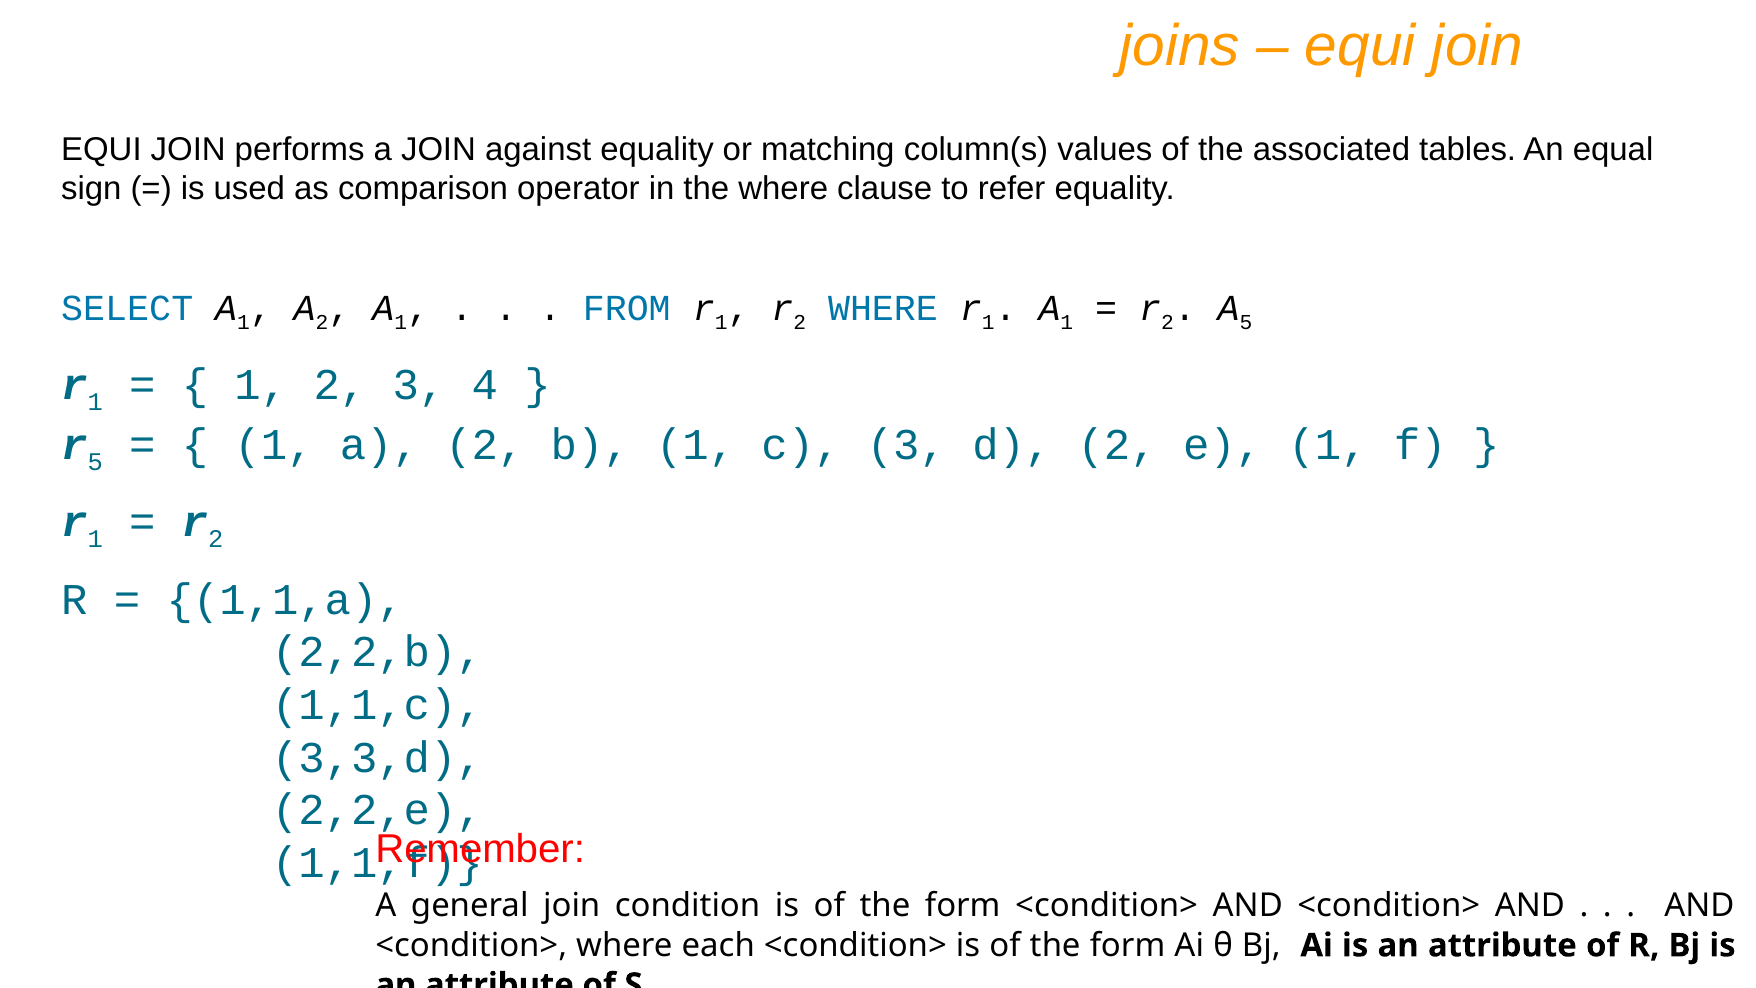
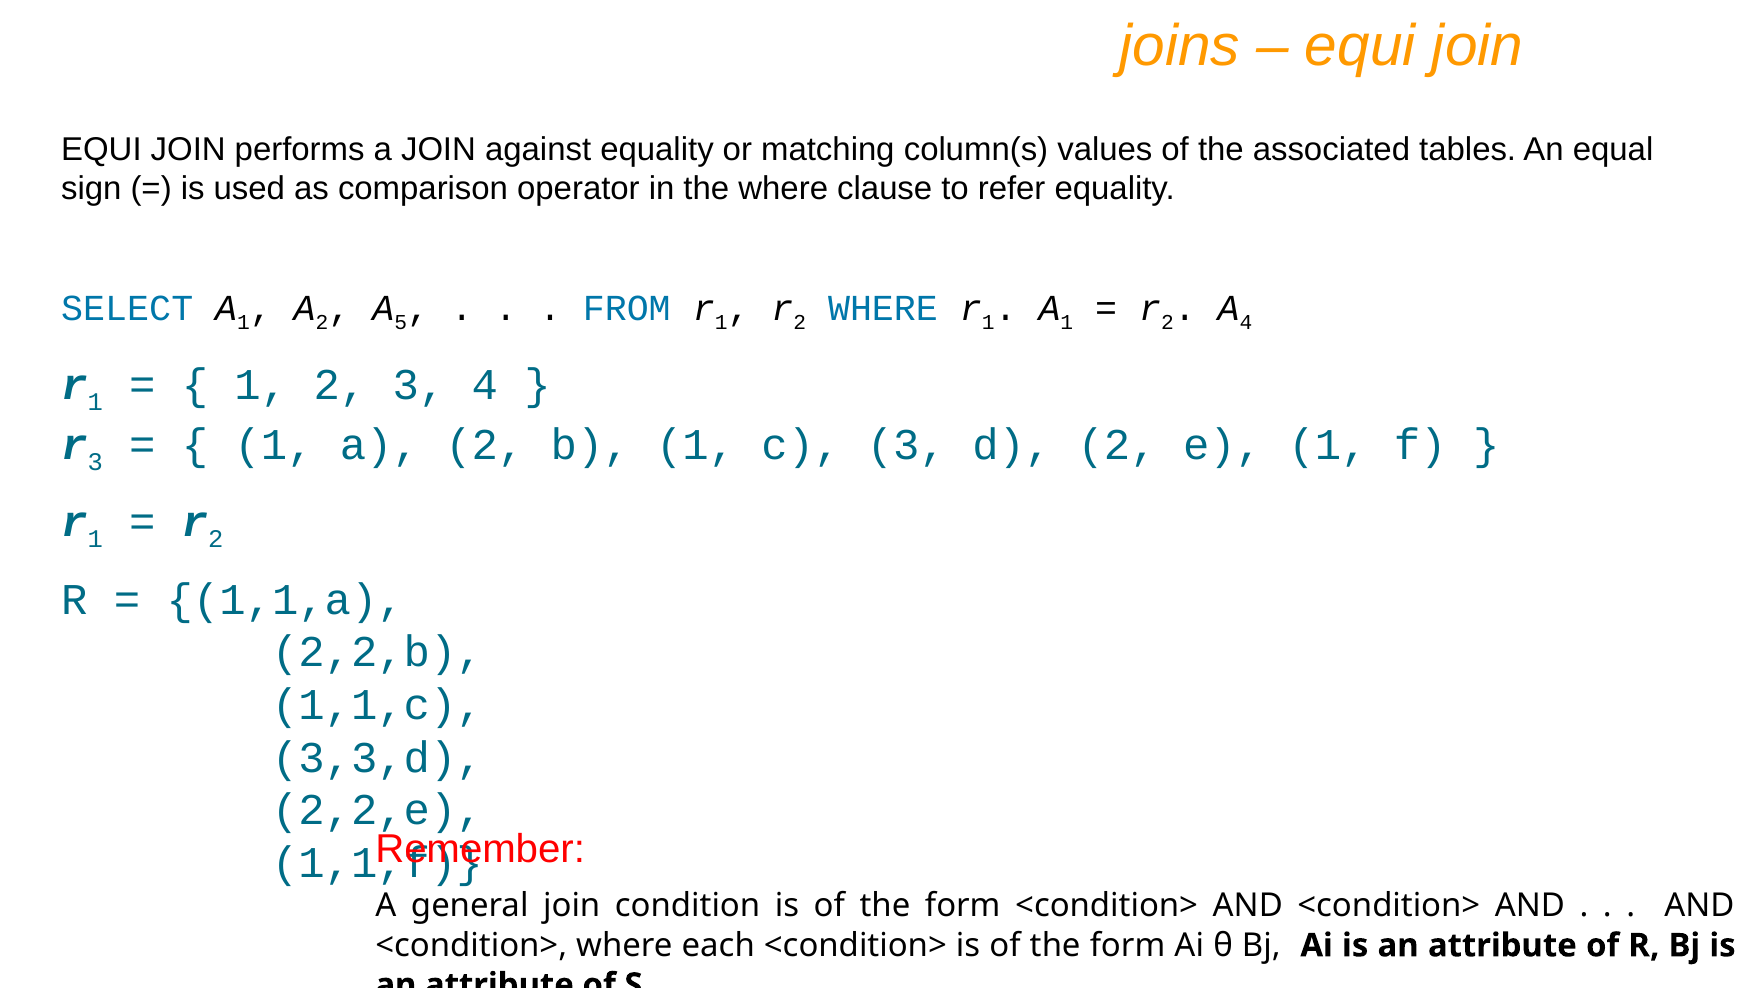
1: 1 -> 5 (401, 322)
A 5: 5 -> 4 (1246, 322)
r 5: 5 -> 3 (95, 462)
